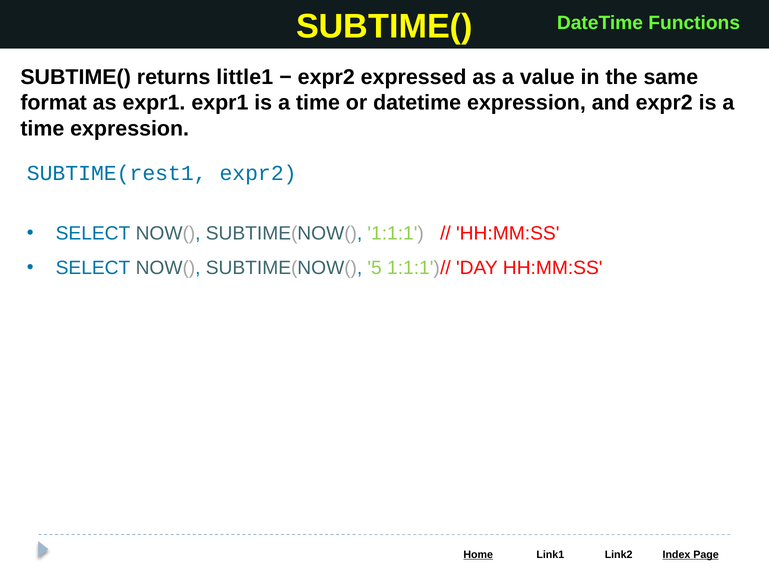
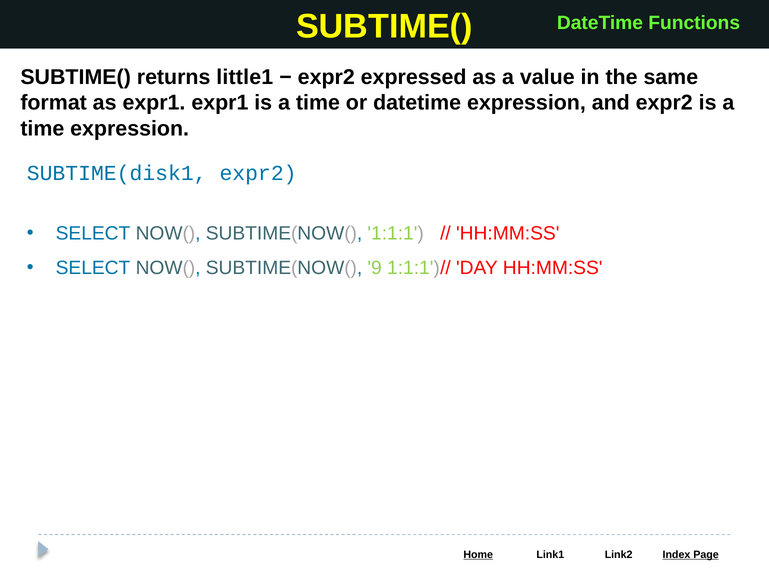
SUBTIME(rest1: SUBTIME(rest1 -> SUBTIME(disk1 (117, 173)
5: 5 -> 9 (375, 268)
